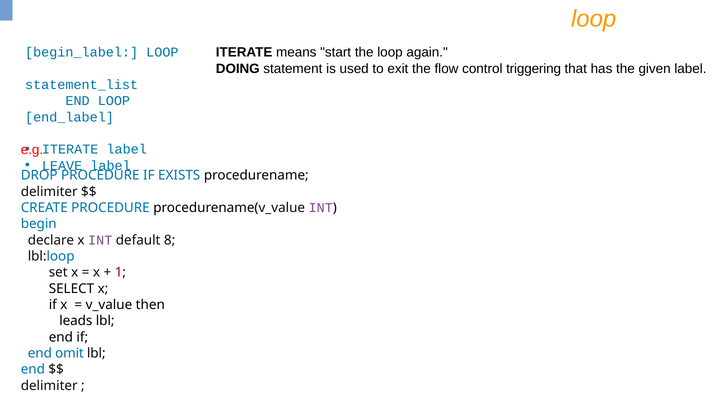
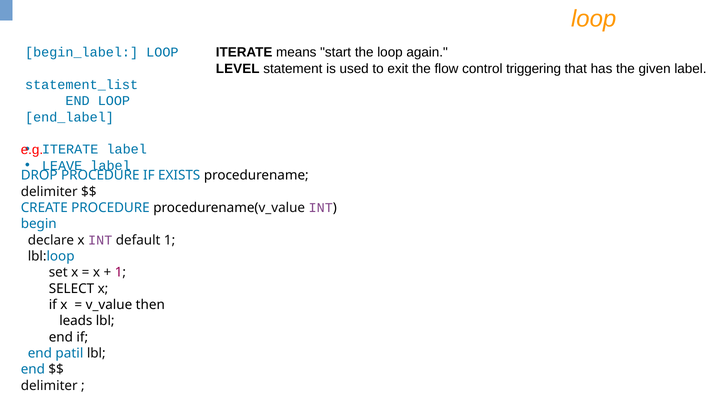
DOING: DOING -> LEVEL (238, 69)
default 8: 8 -> 1 (170, 240)
omit: omit -> patil (69, 353)
